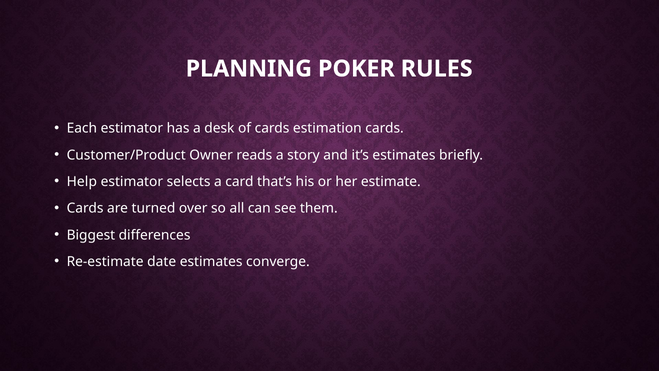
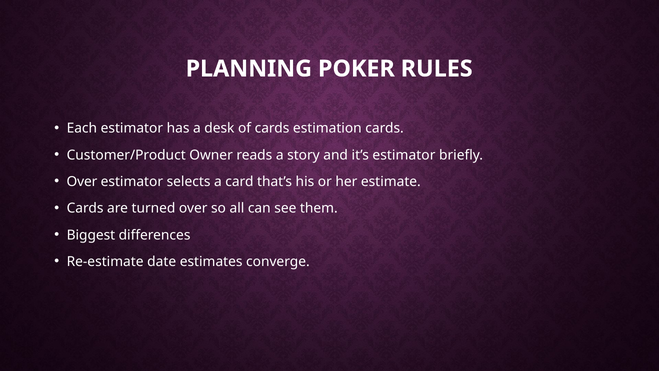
it’s estimates: estimates -> estimator (404, 155)
Help: Help -> Over (82, 182)
